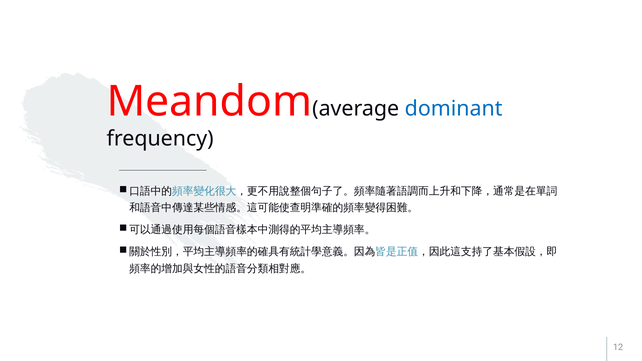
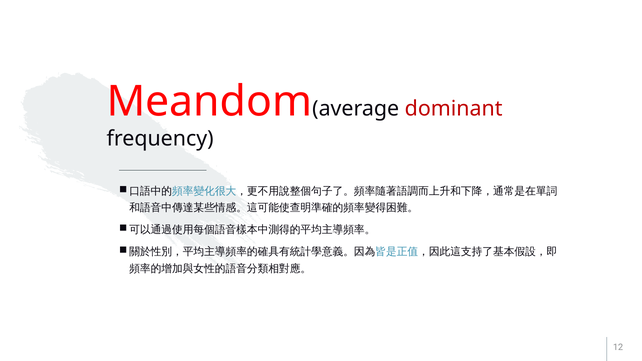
dominant colour: blue -> red (454, 109)
